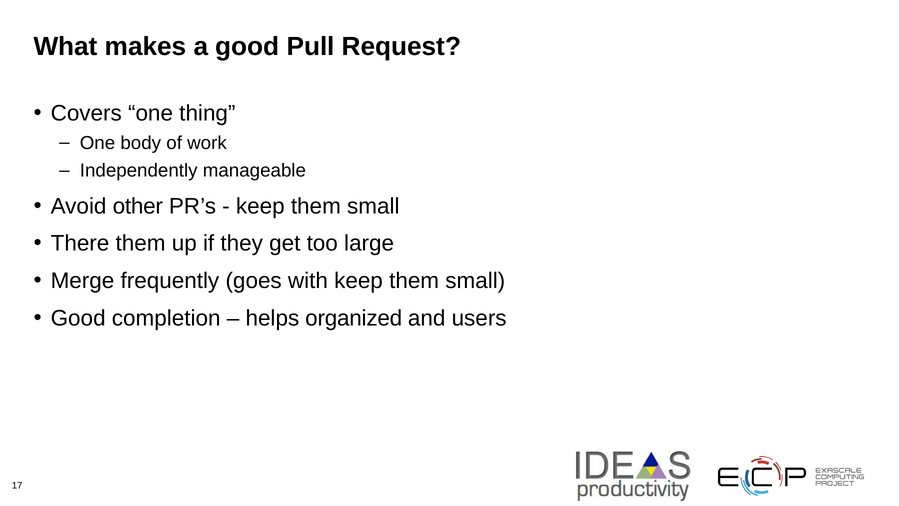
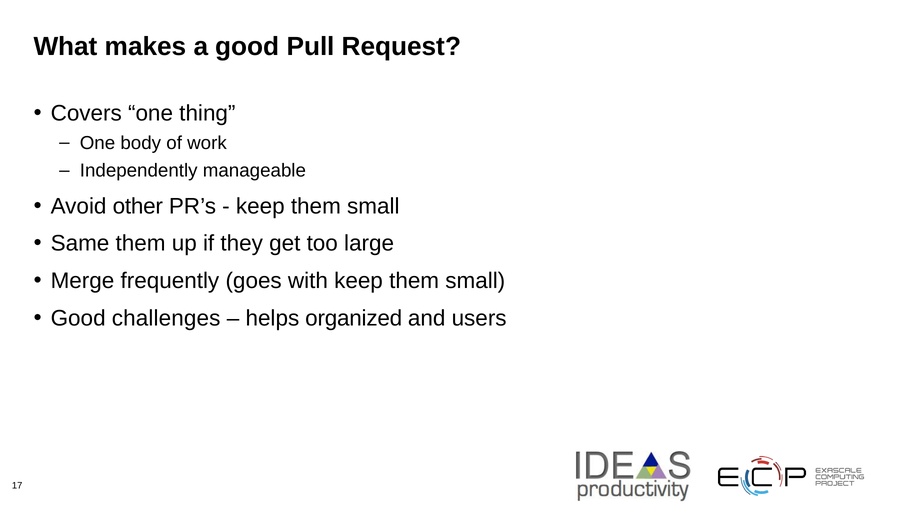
There: There -> Same (80, 243)
completion: completion -> challenges (166, 318)
